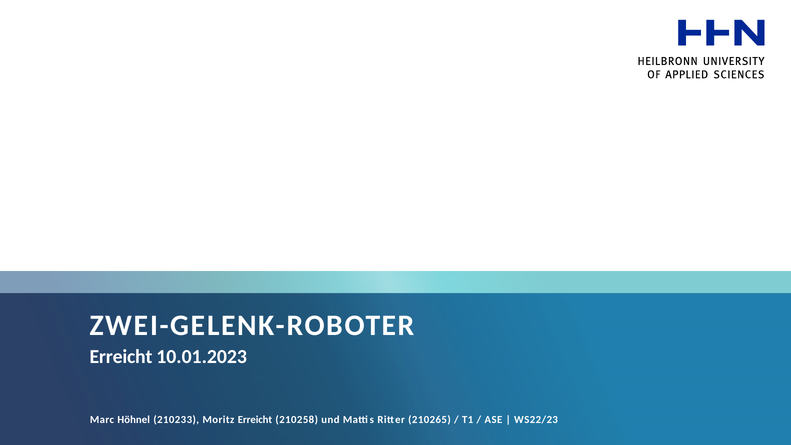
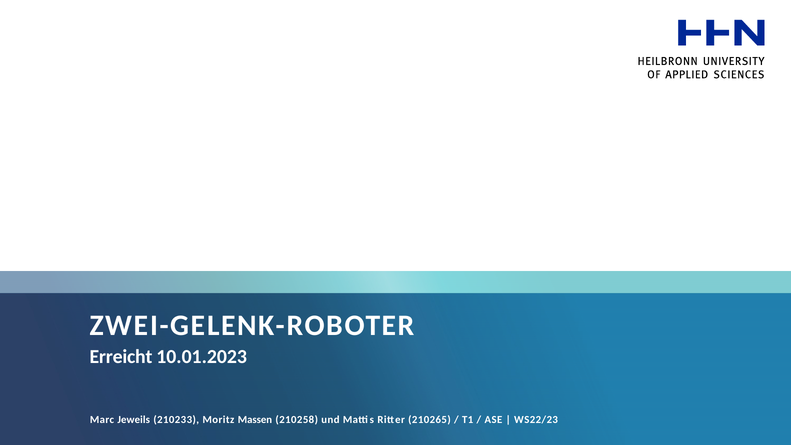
Höhnel: Höhnel -> Jeweils (134, 420)
Moritz Erreicht: Erreicht -> Massen (255, 420)
